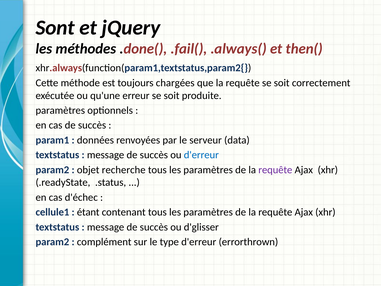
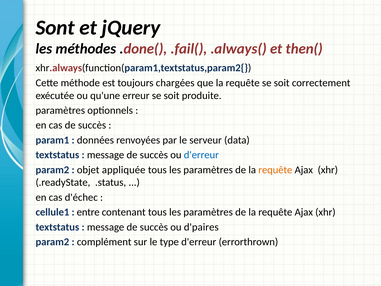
recherche: recherche -> appliquée (124, 170)
requête colour: purple -> orange (275, 170)
étant: étant -> entre (88, 212)
d'glisser: d'glisser -> d'paires (201, 227)
